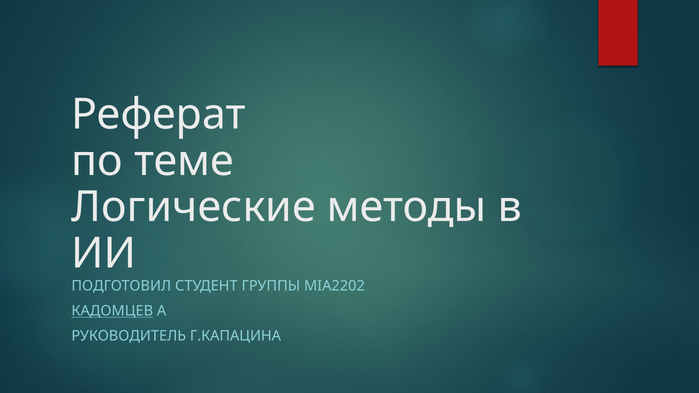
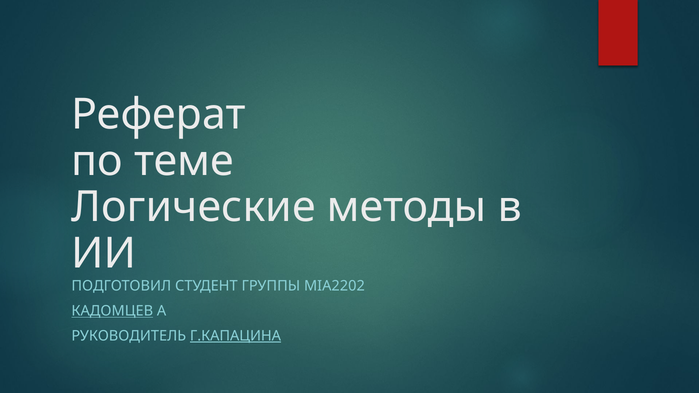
Г.КАПАЦИНА underline: none -> present (236, 336)
